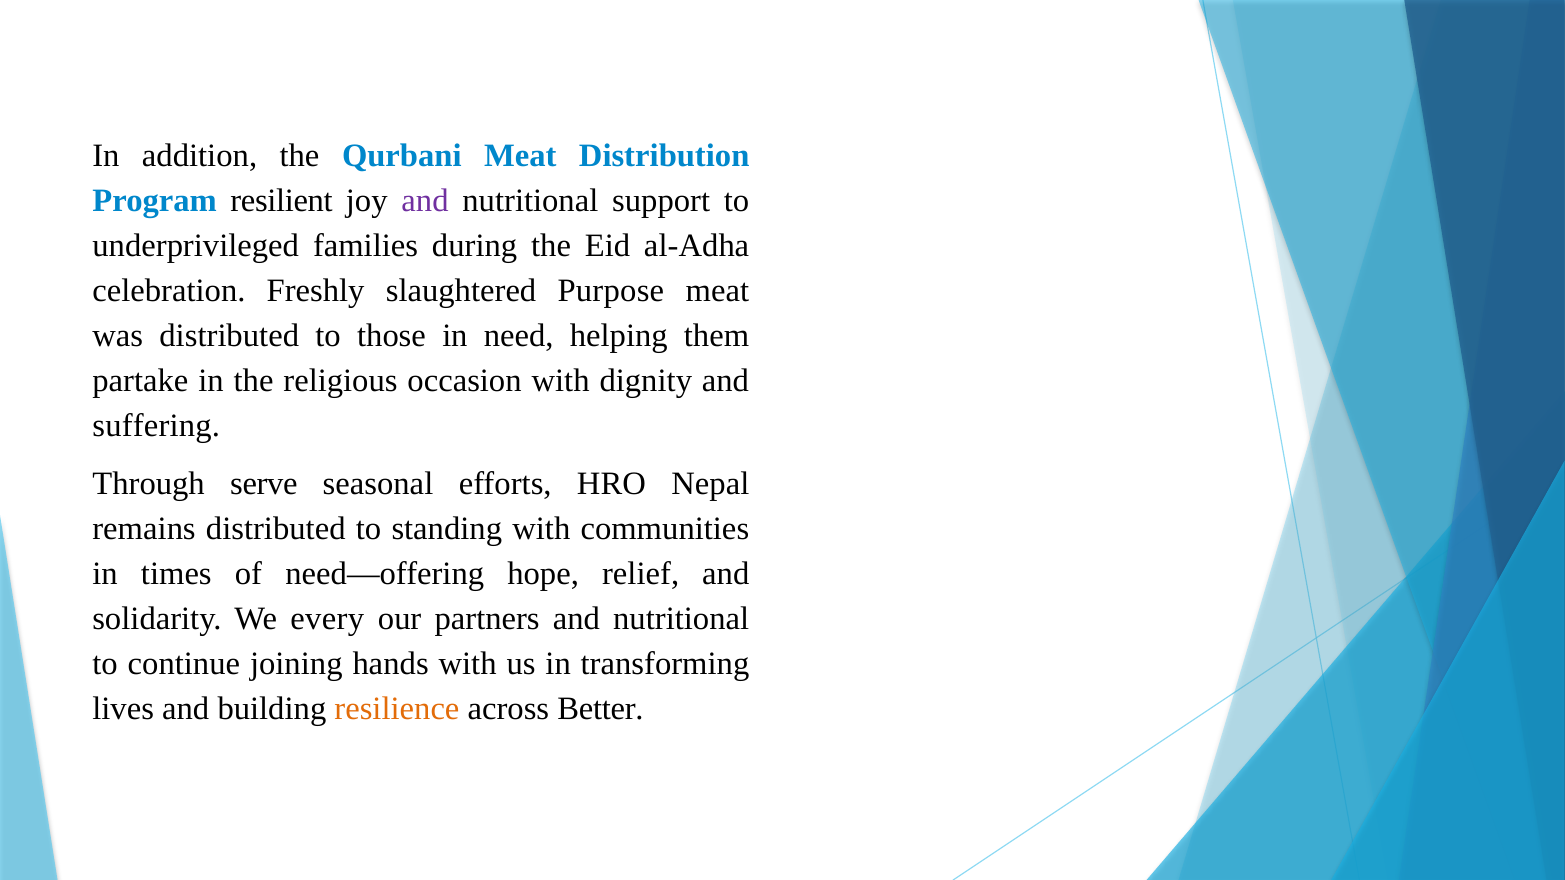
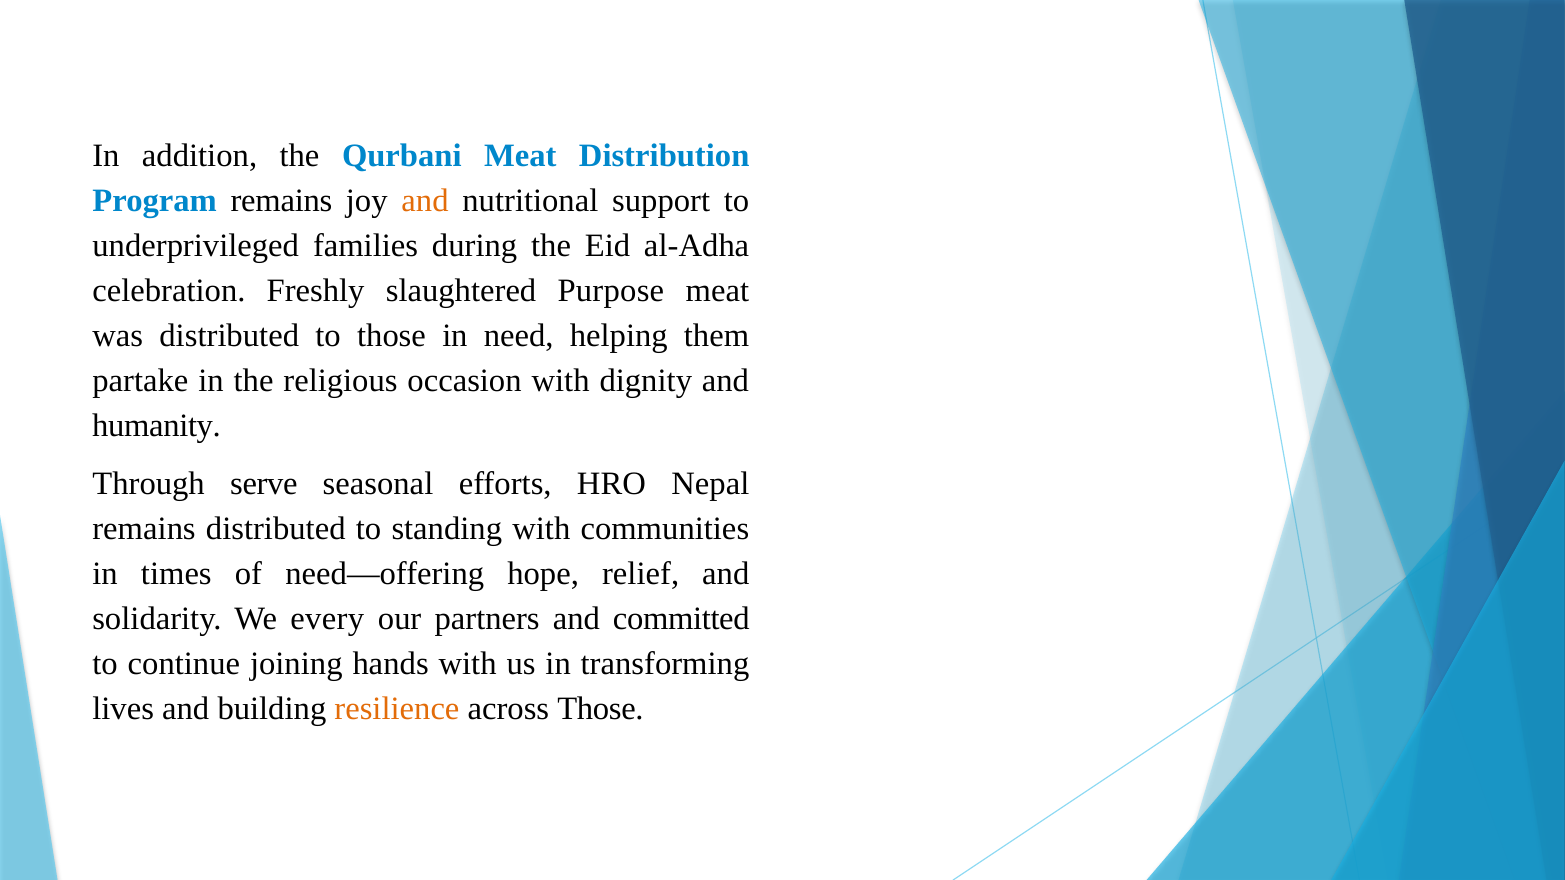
Program resilient: resilient -> remains (281, 201)
and colour: purple -> orange (425, 201)
suffering: suffering -> humanity (157, 426)
partners and nutritional: nutritional -> committed (681, 619)
across Better: Better -> Those (600, 709)
